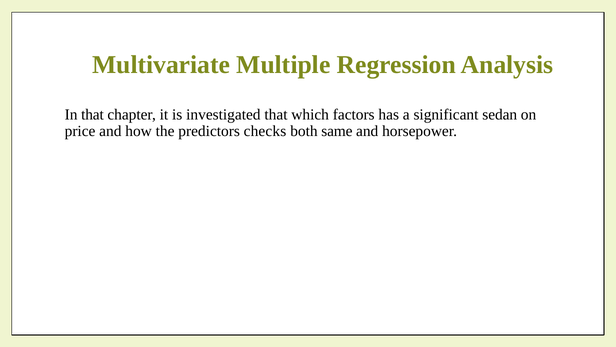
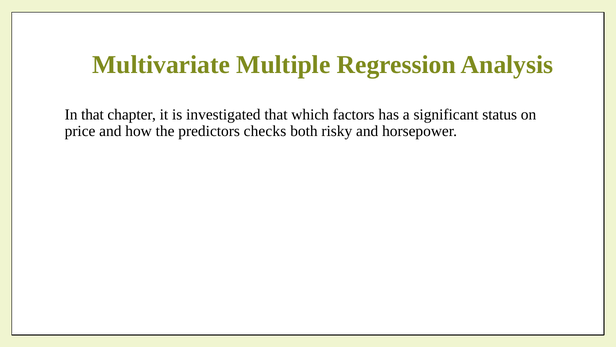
sedan: sedan -> status (500, 114)
same: same -> risky (337, 131)
